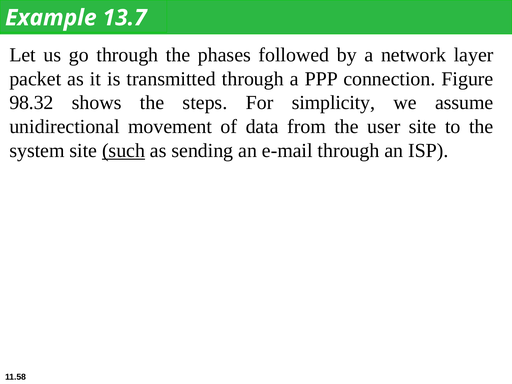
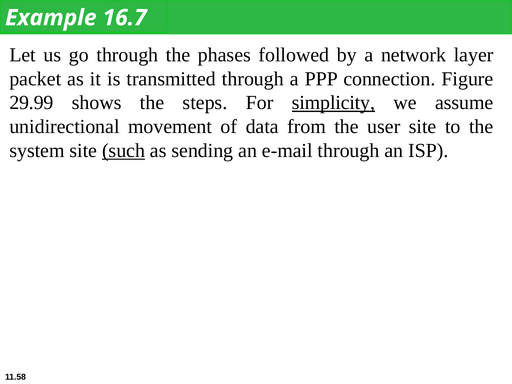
13.7: 13.7 -> 16.7 (125, 18)
98.32: 98.32 -> 29.99 (31, 103)
simplicity underline: none -> present (333, 103)
